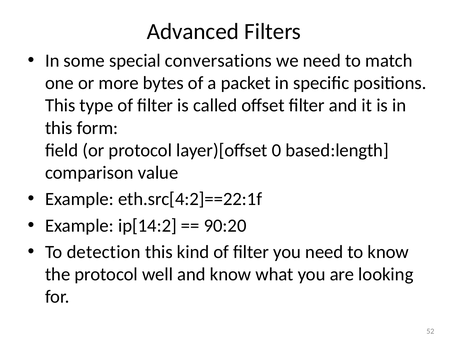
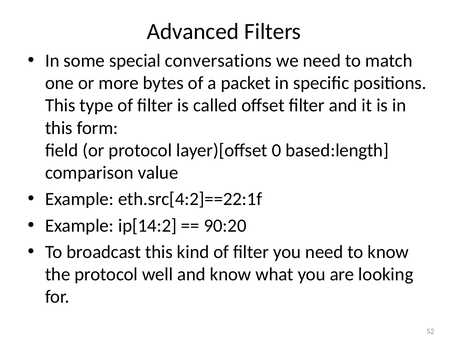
detection: detection -> broadcast (104, 252)
